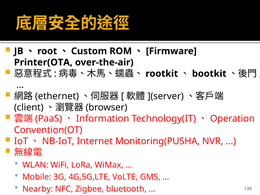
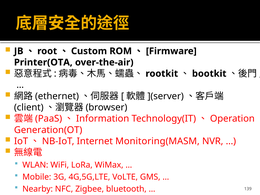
Convention(OT: Convention(OT -> Generation(OT (48, 130)
Monitoring(PUSHA: Monitoring(PUSHA -> Monitoring(MASM (157, 141)
